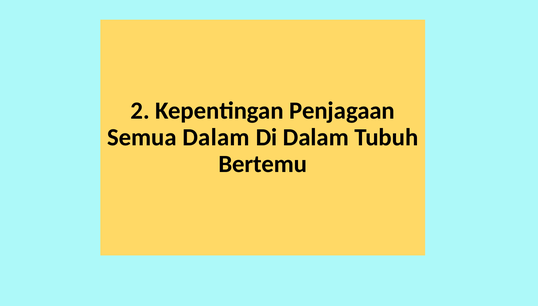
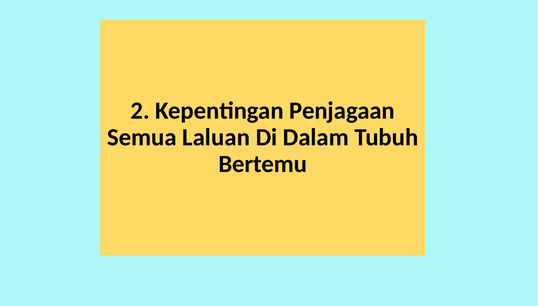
Semua Dalam: Dalam -> Laluan (216, 137)
